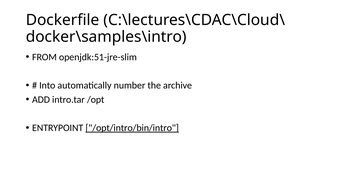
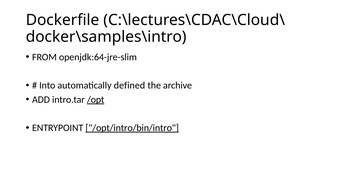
openjdk:51-jre-slim: openjdk:51-jre-slim -> openjdk:64-jre-slim (98, 57)
number: number -> defined (129, 85)
/opt underline: none -> present (96, 100)
